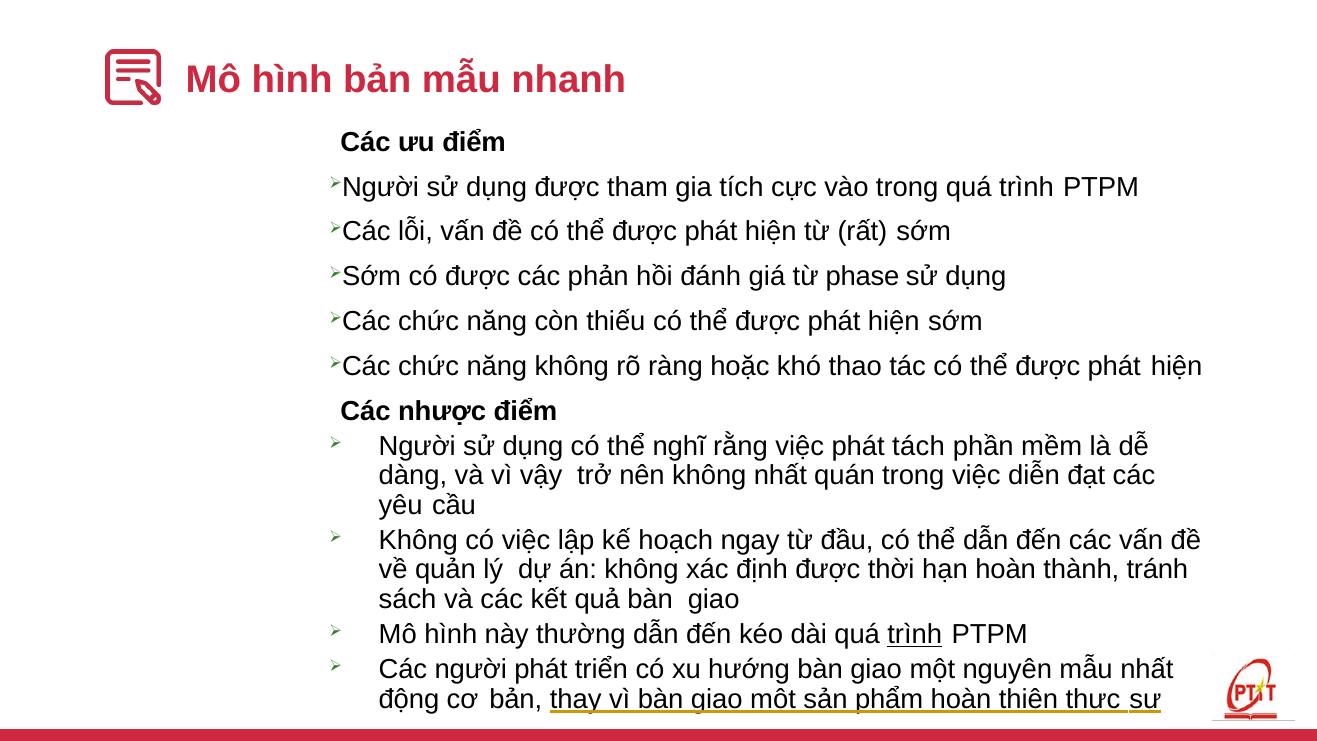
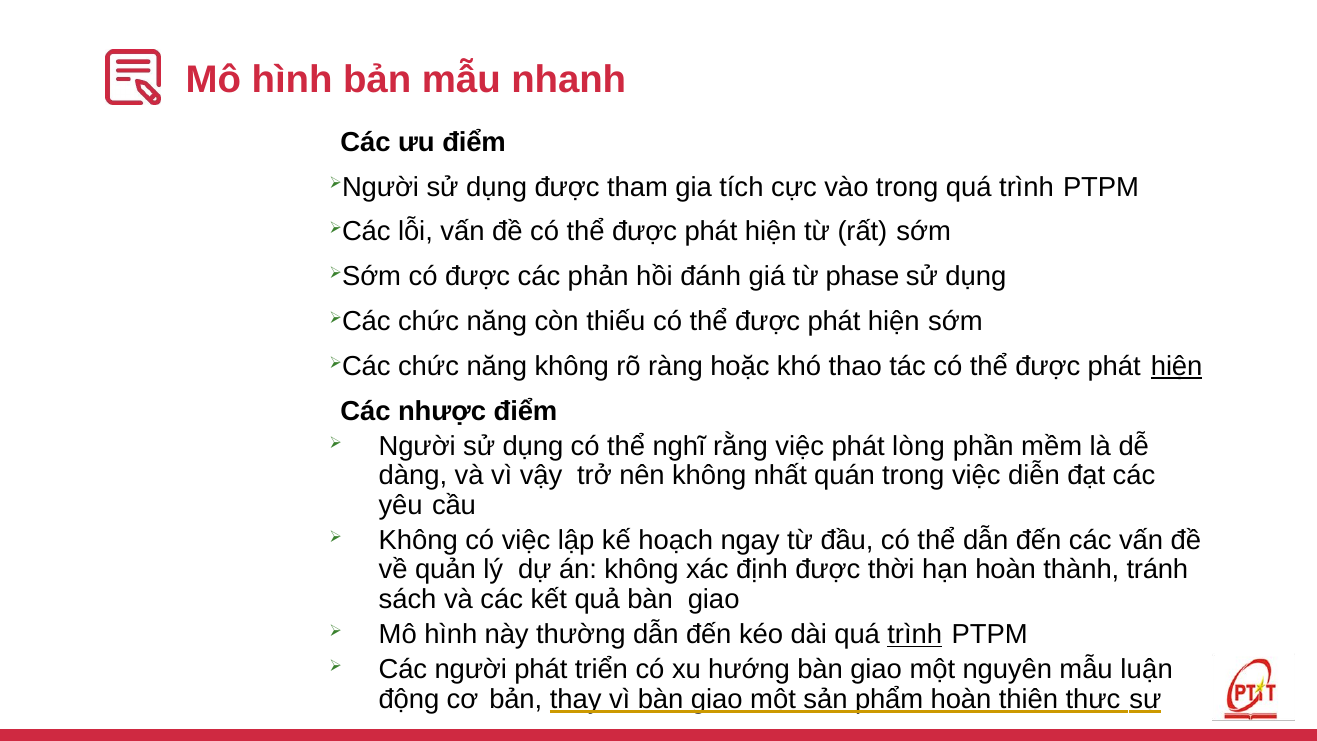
hiện underline: none -> present (1177, 366)
tách: tách -> lòng (919, 446)
mẫu nhất: nhất -> luận (1147, 669)
